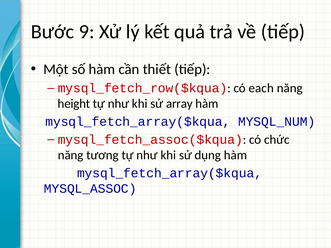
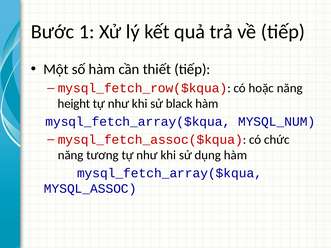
9: 9 -> 1 (87, 32)
each: each -> hoặc (261, 88)
array: array -> black (179, 104)
